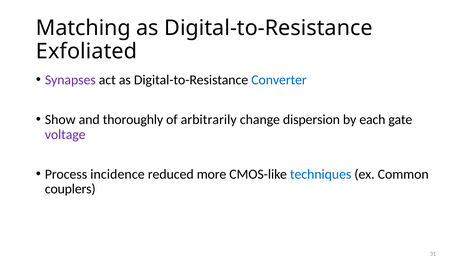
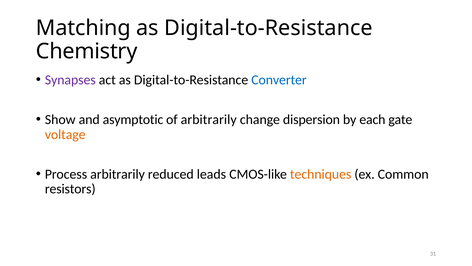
Exfoliated: Exfoliated -> Chemistry (87, 51)
thoroughly: thoroughly -> asymptotic (133, 119)
voltage colour: purple -> orange (65, 134)
Process incidence: incidence -> arbitrarily (118, 174)
more: more -> leads (211, 174)
techniques colour: blue -> orange (321, 174)
couplers: couplers -> resistors (70, 189)
